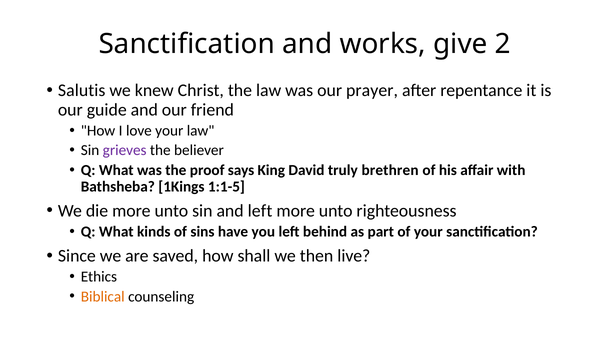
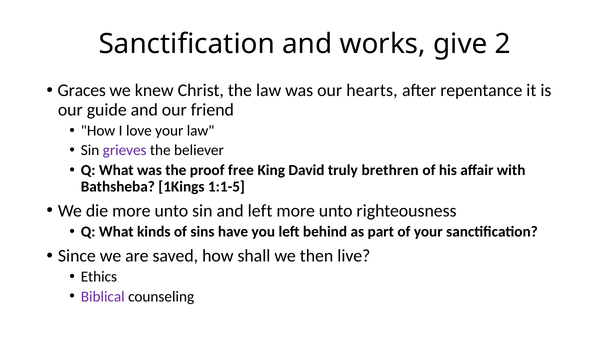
Salutis: Salutis -> Graces (82, 91)
prayer: prayer -> hearts (372, 91)
says: says -> free (241, 170)
Biblical colour: orange -> purple (103, 297)
